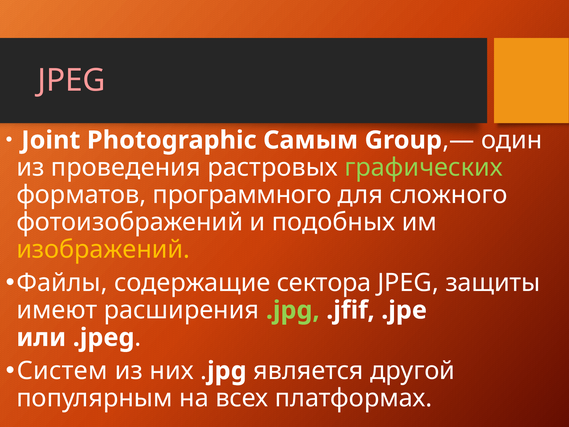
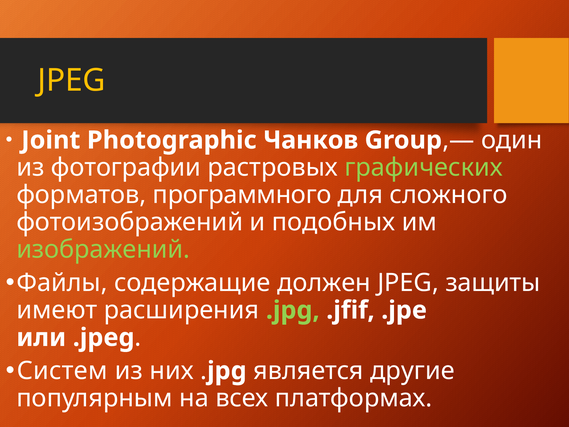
JPEG colour: pink -> yellow (72, 80)
Самым: Самым -> Чанков (311, 140)
проведения: проведения -> фотографии (126, 167)
изображений colour: yellow -> light green (103, 249)
сектора: сектора -> должен (324, 283)
другой: другой -> другие (412, 371)
